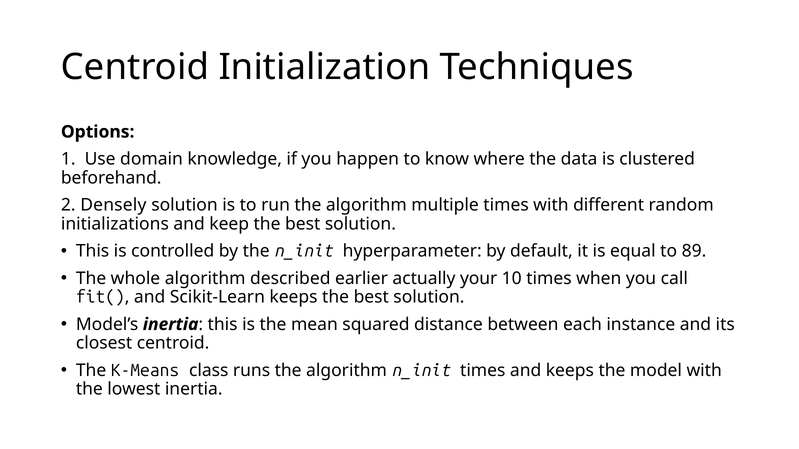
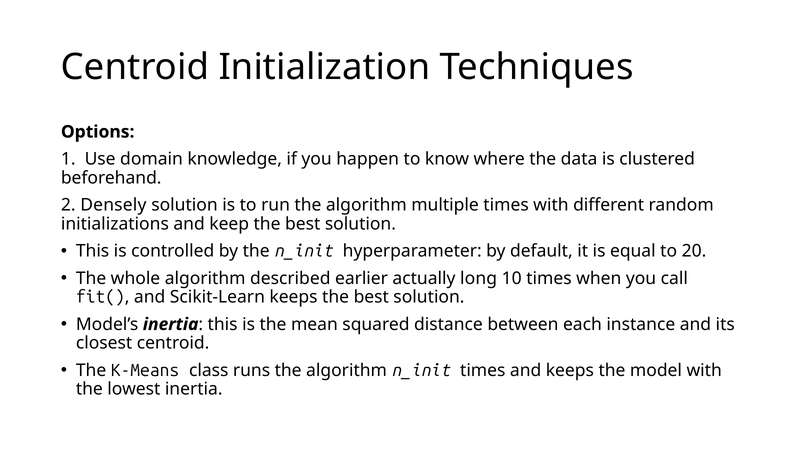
89: 89 -> 20 (694, 251)
your: your -> long (479, 279)
